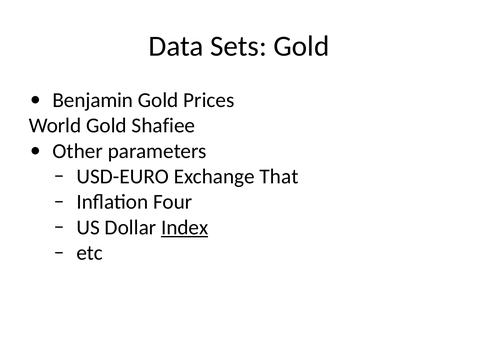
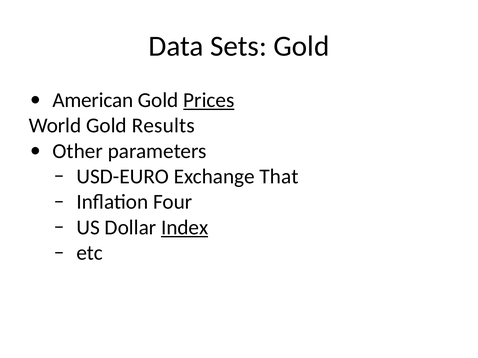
Benjamin: Benjamin -> American (93, 100)
Prices underline: none -> present (209, 100)
Shafiee: Shafiee -> Results (163, 126)
